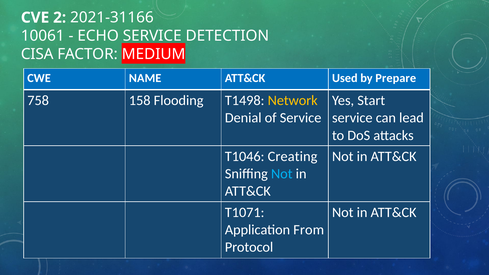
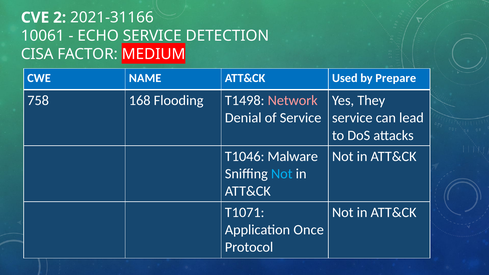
158: 158 -> 168 (140, 100)
Network colour: yellow -> pink (293, 100)
Start: Start -> They (371, 100)
Creating: Creating -> Malware (293, 156)
From: From -> Once (309, 230)
